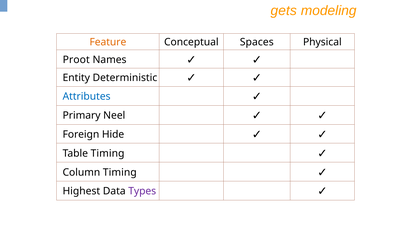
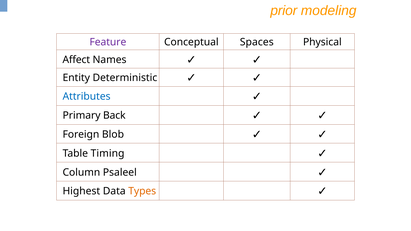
gets: gets -> prior (284, 11)
Feature colour: orange -> purple (108, 42)
Proot: Proot -> Affect (76, 60)
Neel: Neel -> Back (114, 116)
Hide: Hide -> Blob (113, 135)
Column Timing: Timing -> Psaleel (120, 172)
Types colour: purple -> orange (142, 191)
